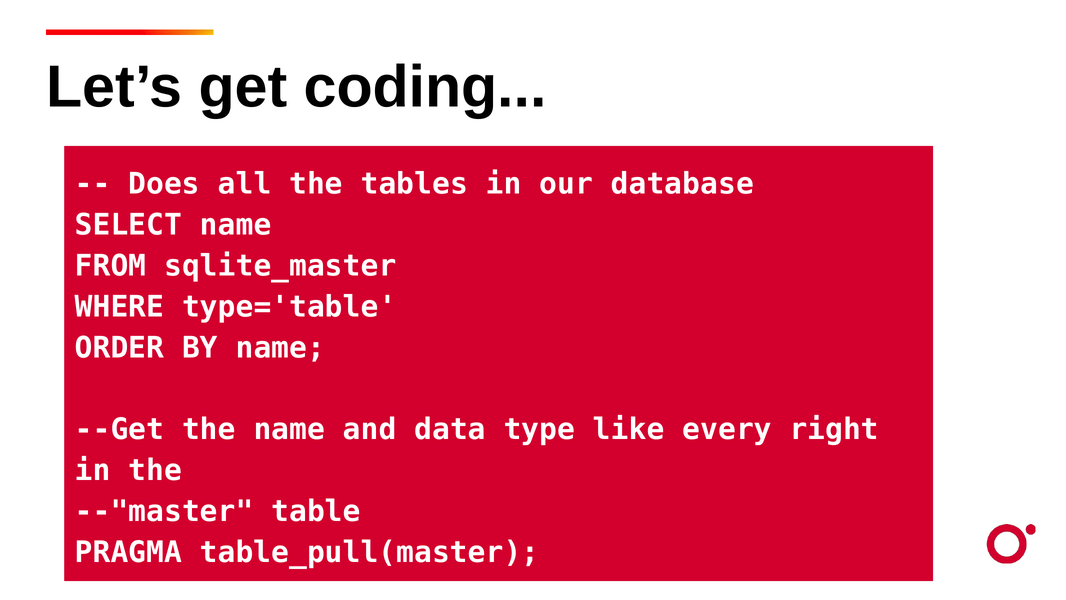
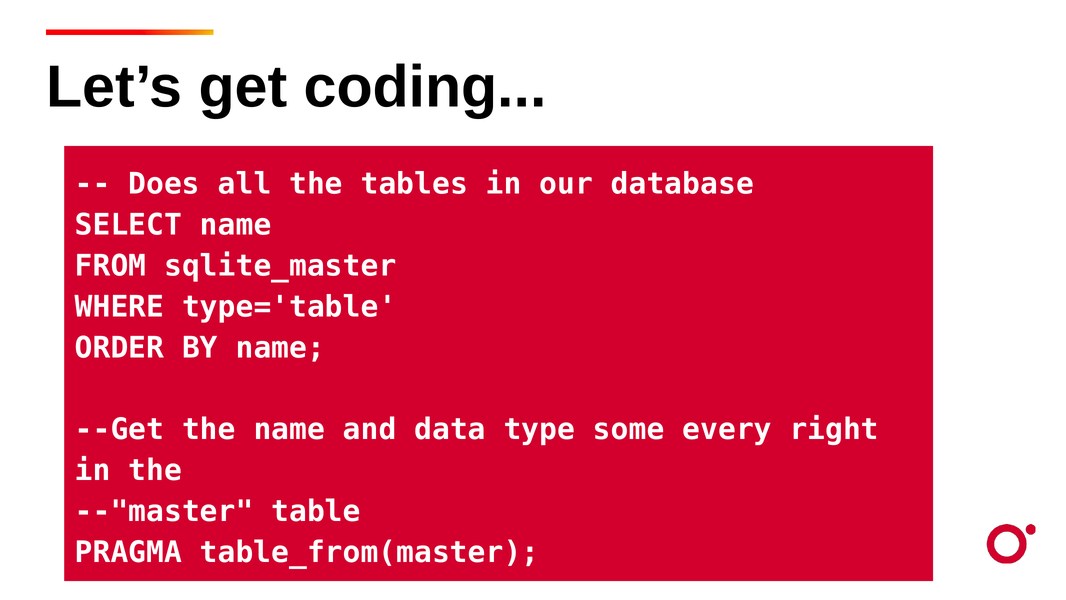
like: like -> some (629, 429)
table_pull(master: table_pull(master -> table_from(master (370, 552)
